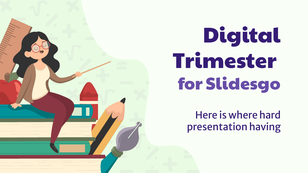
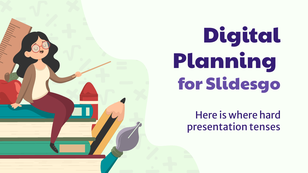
Trimester: Trimester -> Planning (225, 61)
having: having -> tenses (265, 127)
